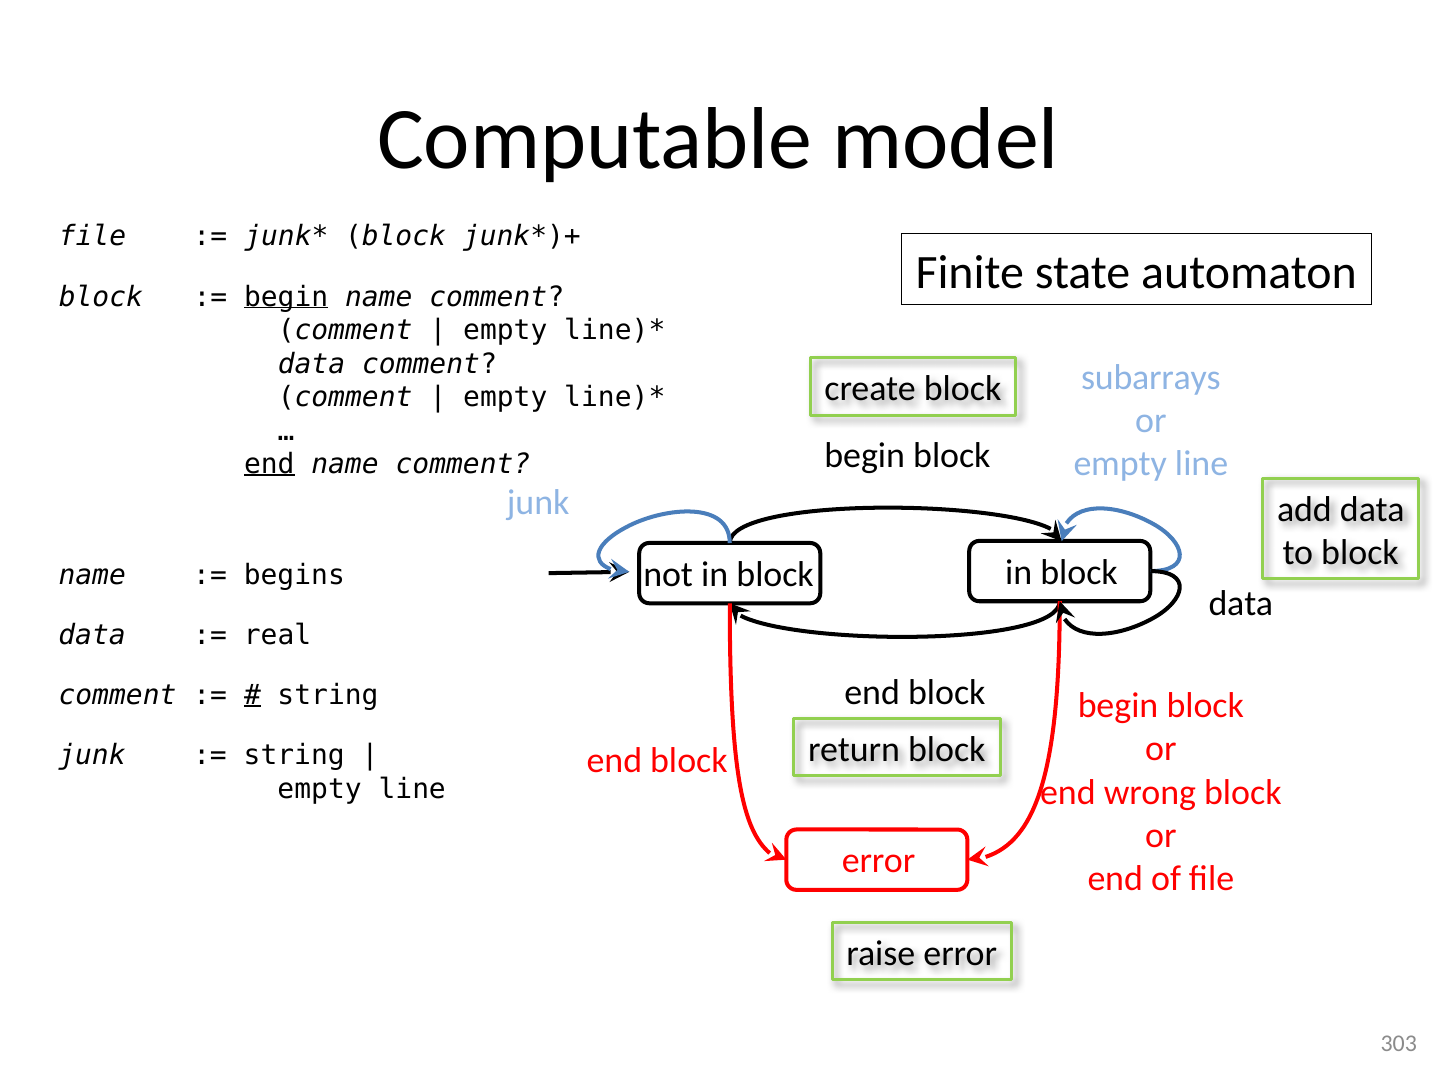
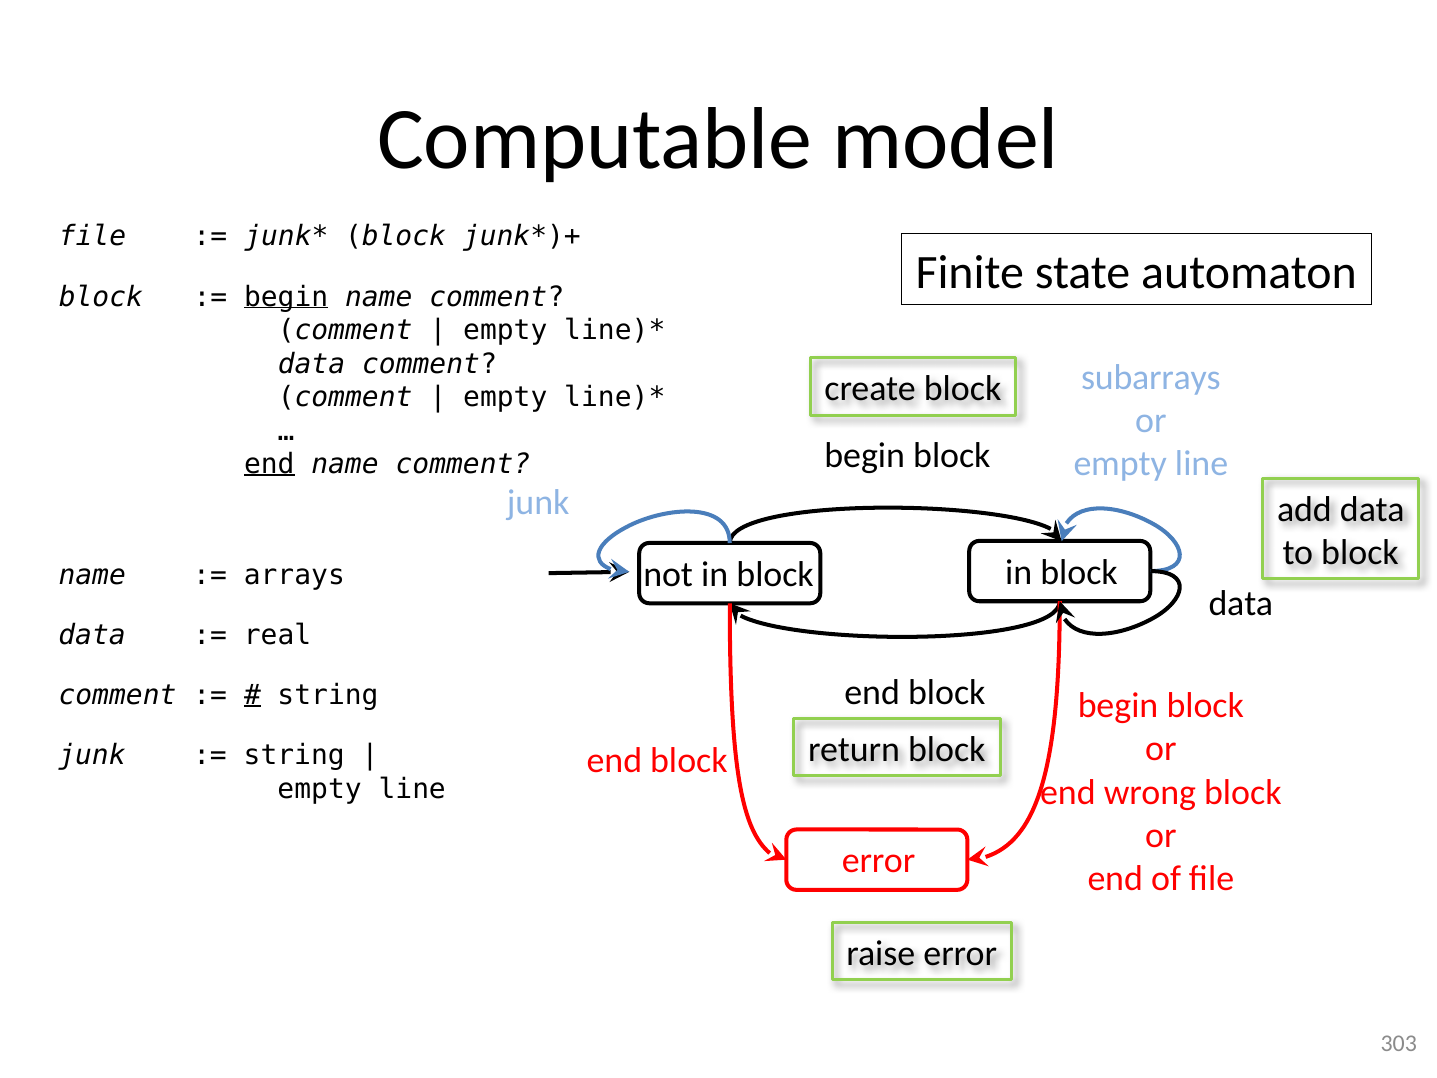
begins: begins -> arrays (294, 575)
